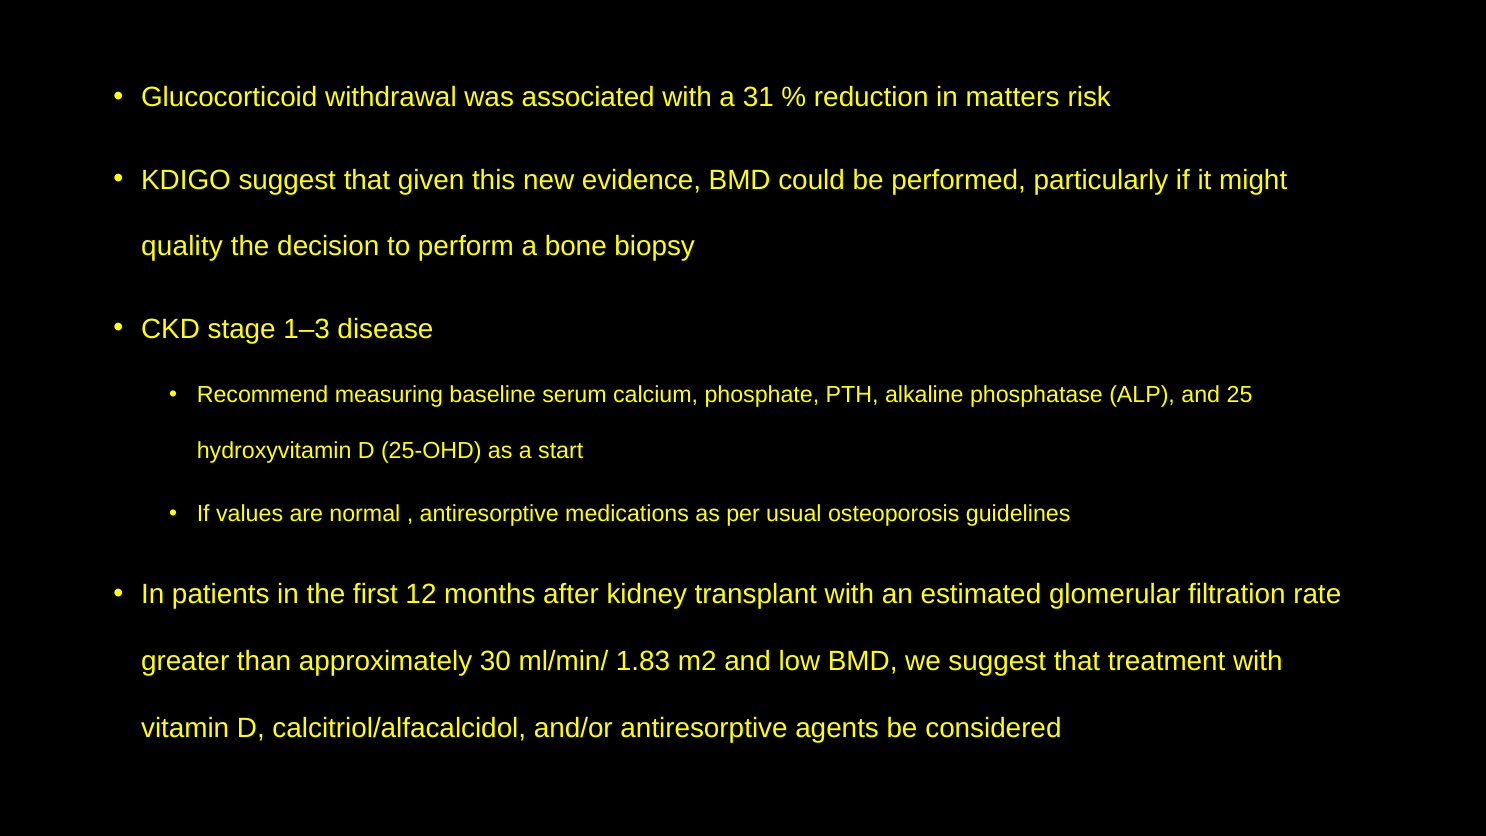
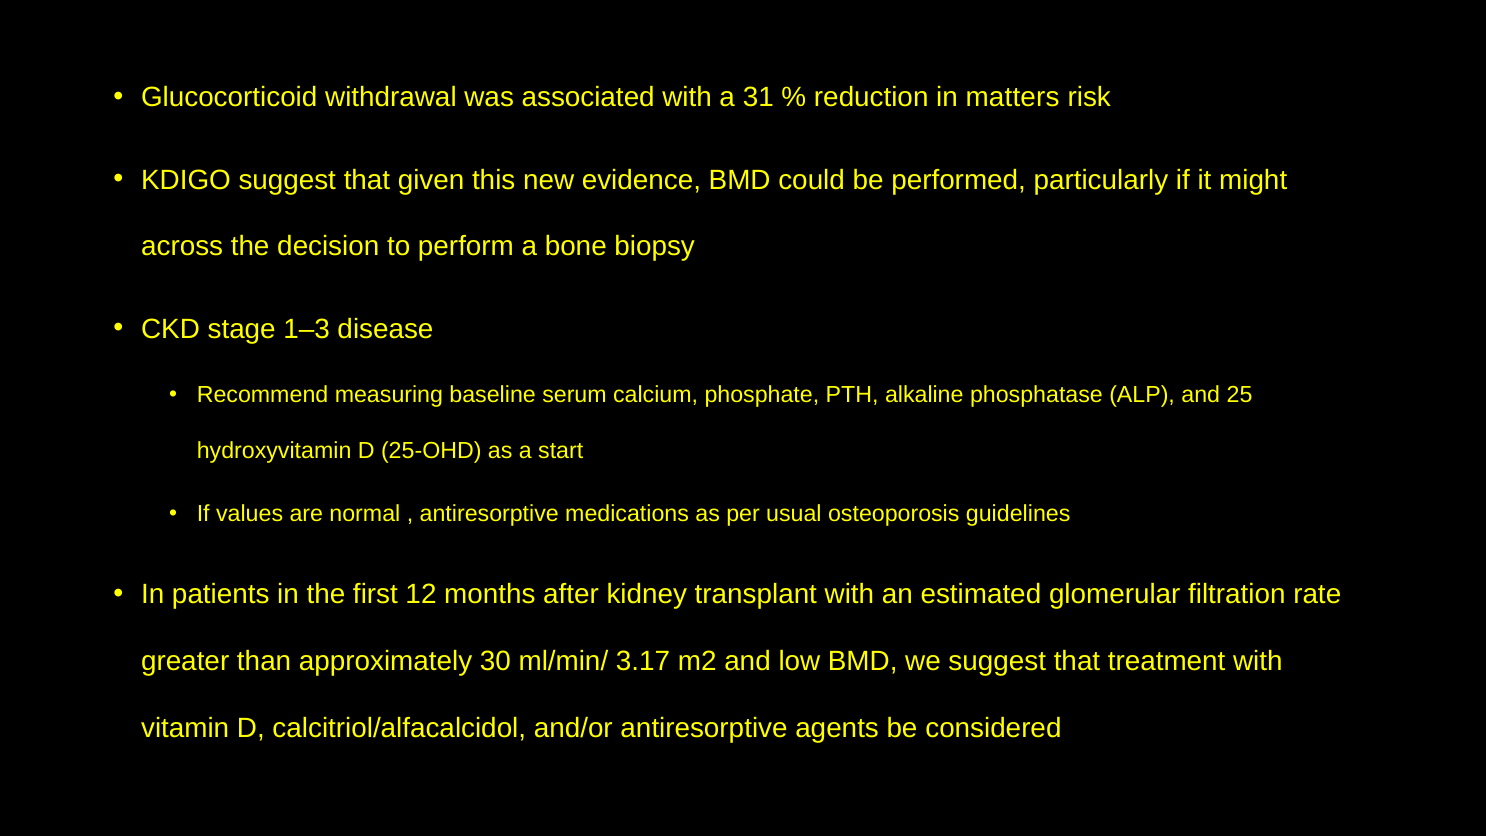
quality: quality -> across (182, 247)
1.83: 1.83 -> 3.17 (643, 661)
